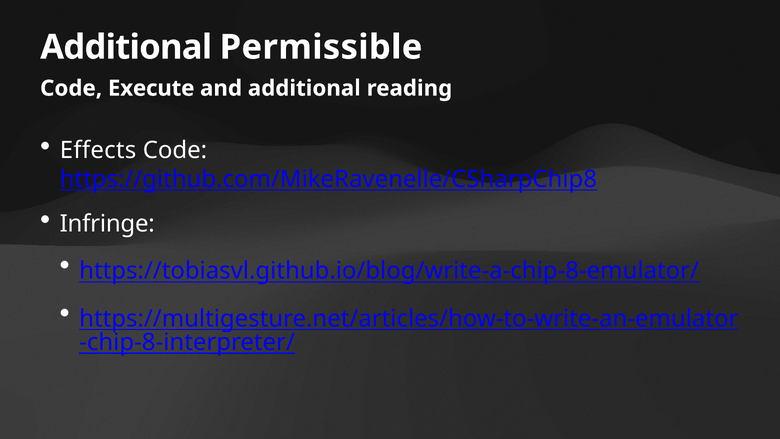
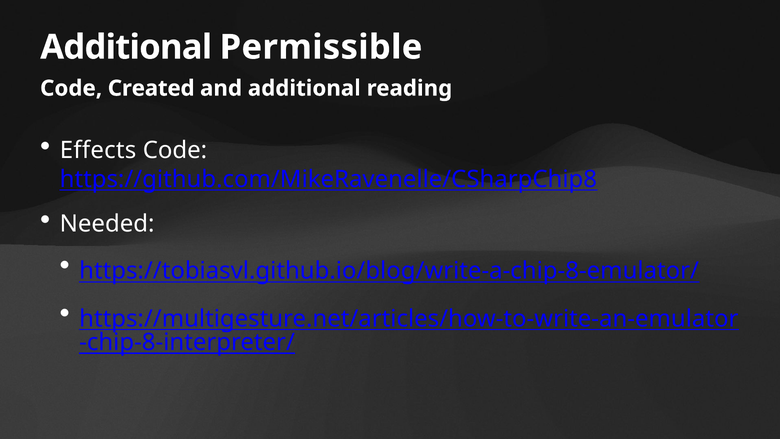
Execute: Execute -> Created (151, 88)
Infringe: Infringe -> Needed (107, 224)
